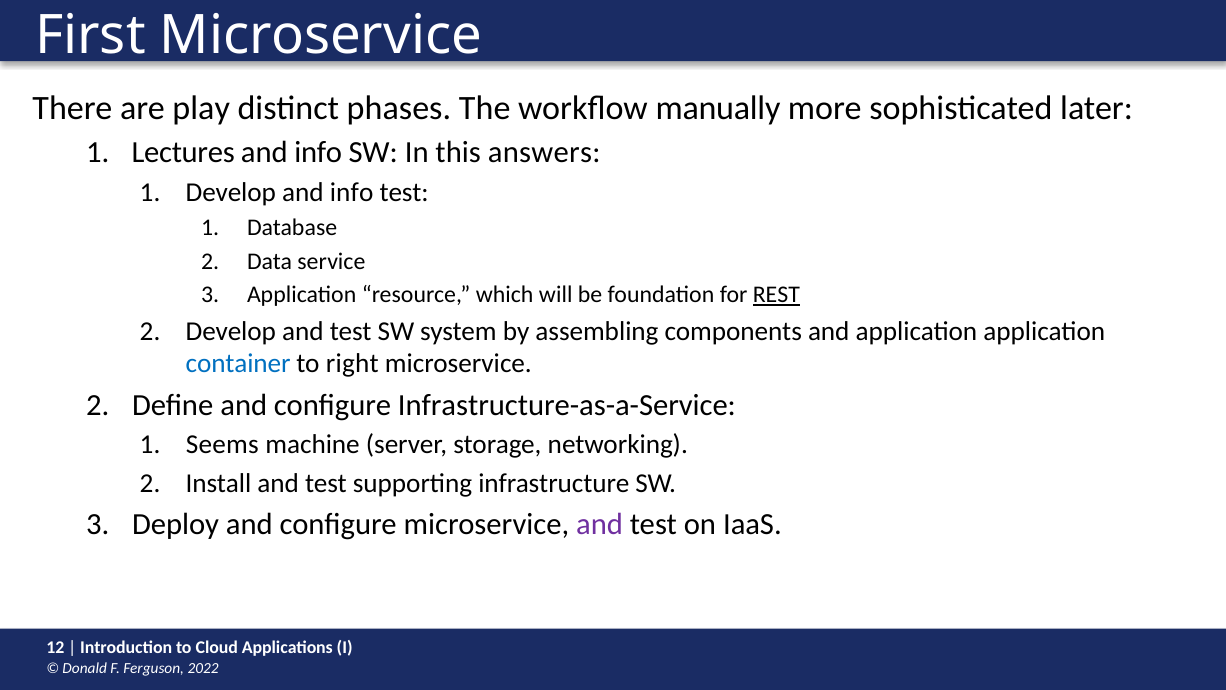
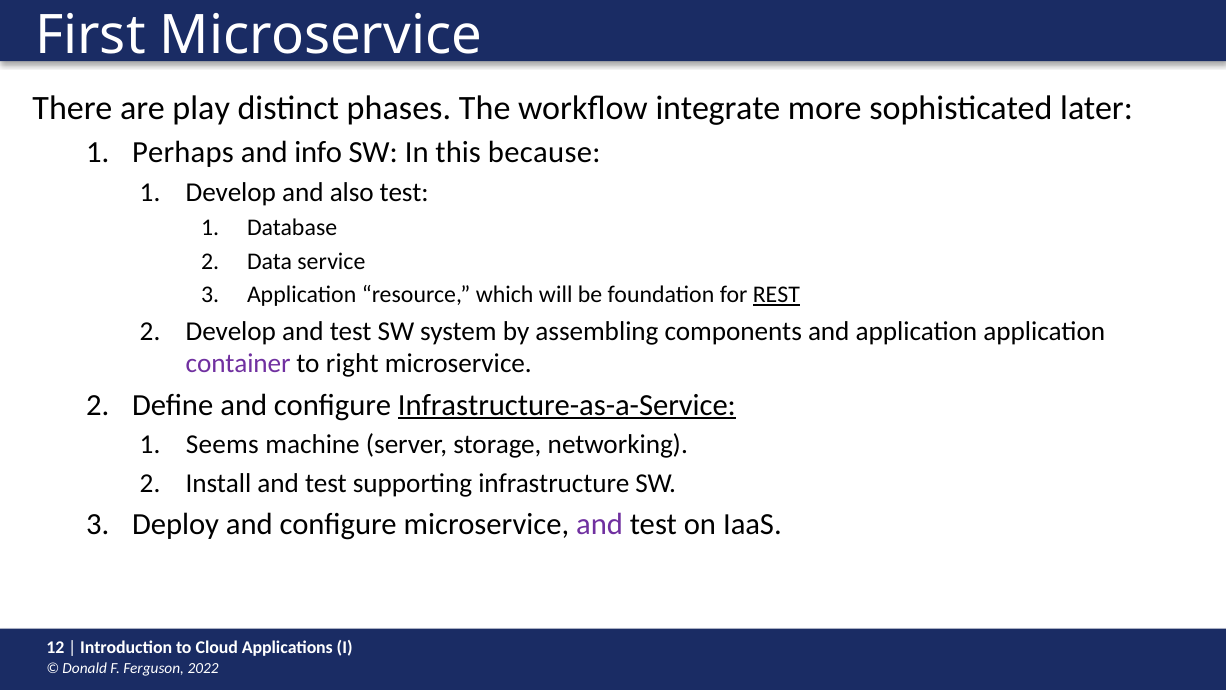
manually: manually -> integrate (718, 108)
Lectures: Lectures -> Perhaps (183, 153)
answers: answers -> because (544, 153)
Develop and info: info -> also (352, 193)
container colour: blue -> purple (238, 364)
Infrastructure-as-a-Service underline: none -> present (567, 405)
